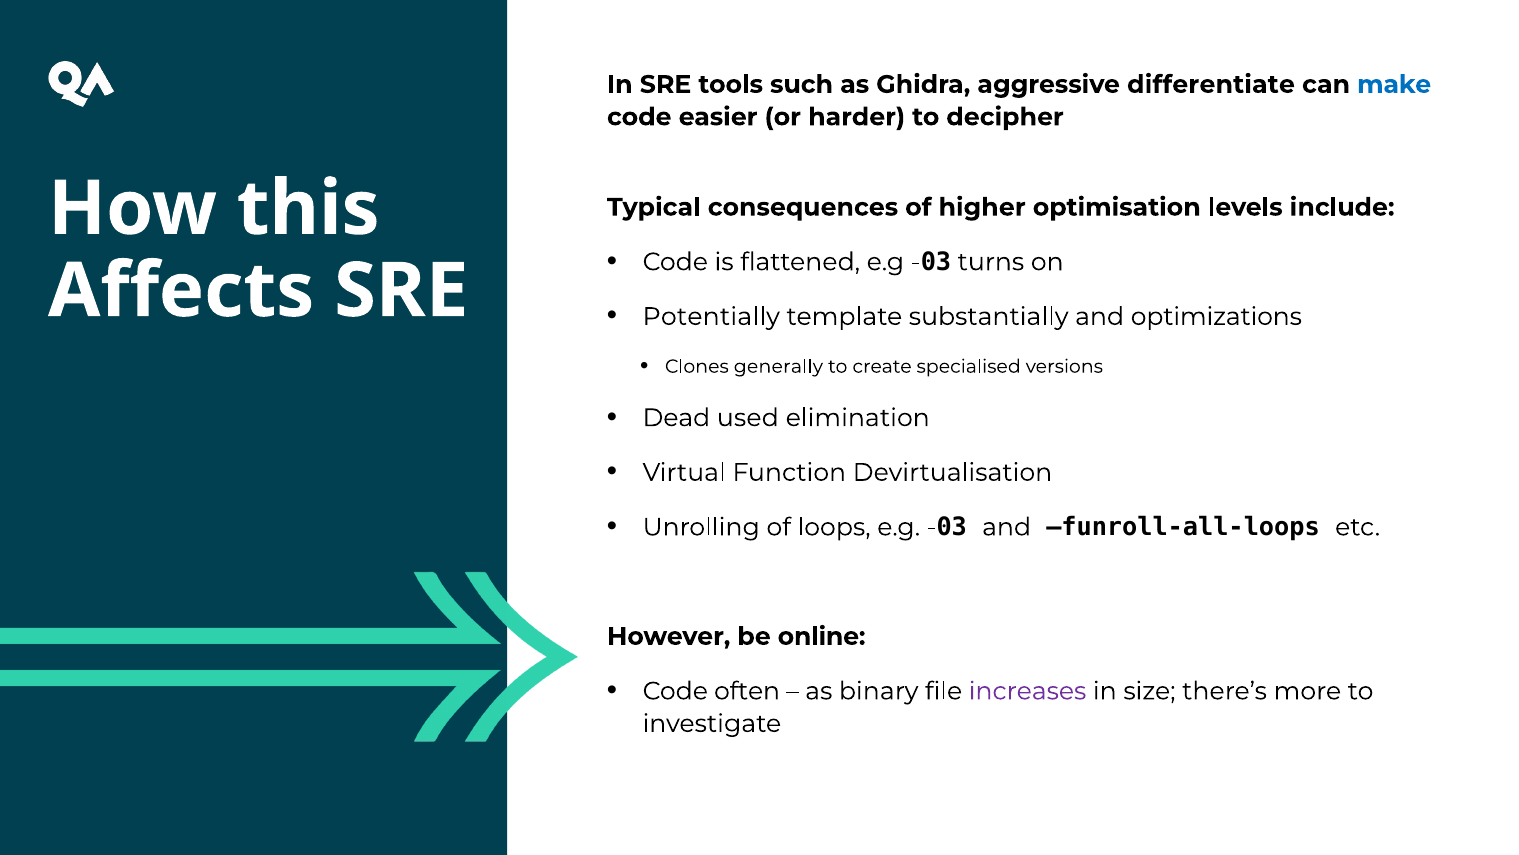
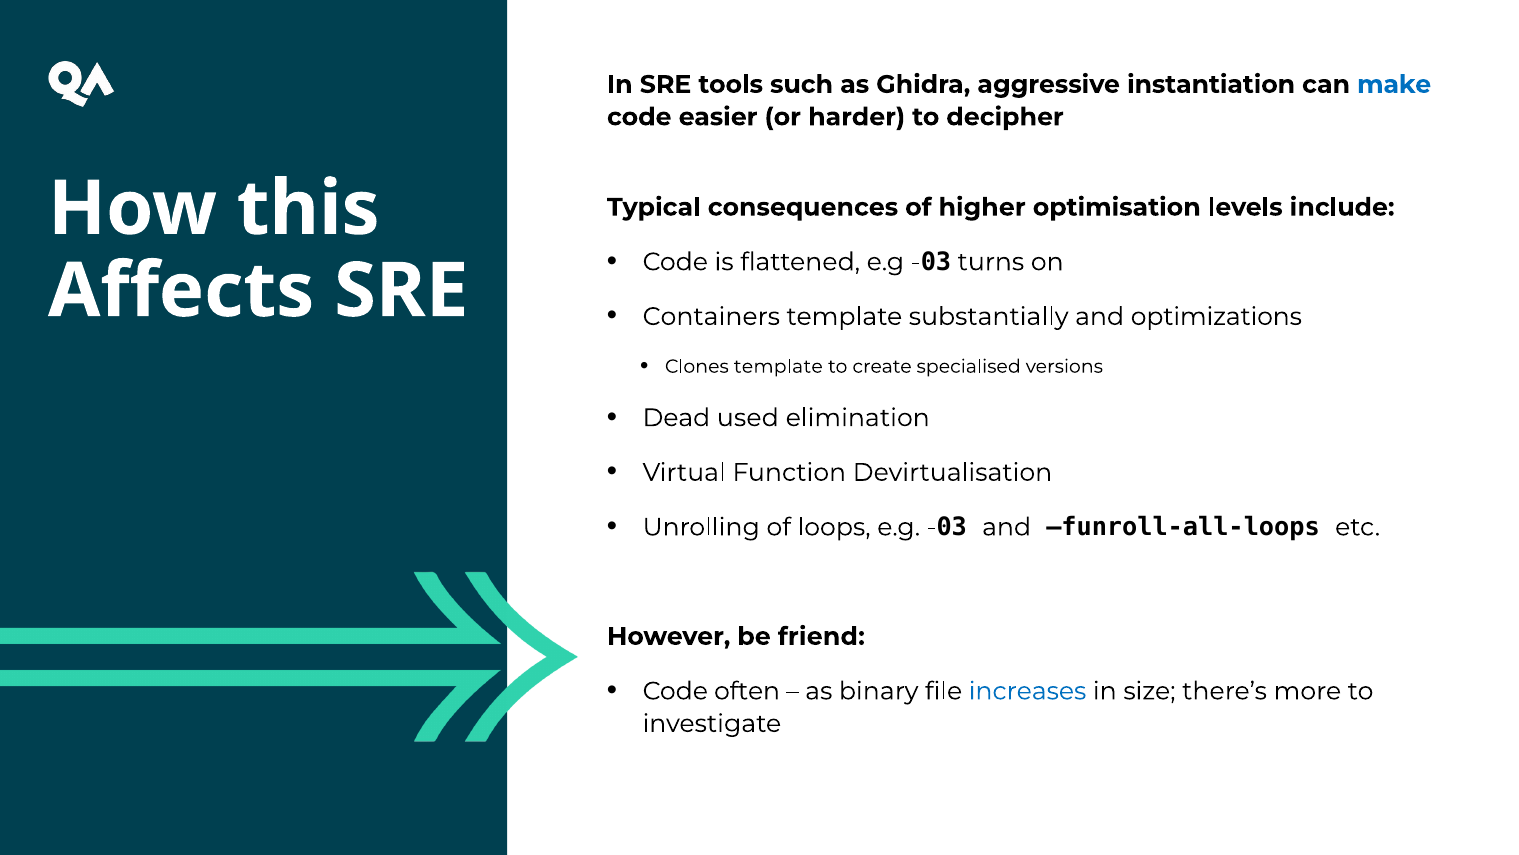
differentiate: differentiate -> instantiation (1211, 84)
Potentially: Potentially -> Containers (711, 316)
Clones generally: generally -> template (778, 366)
online: online -> friend (821, 636)
increases colour: purple -> blue (1028, 691)
